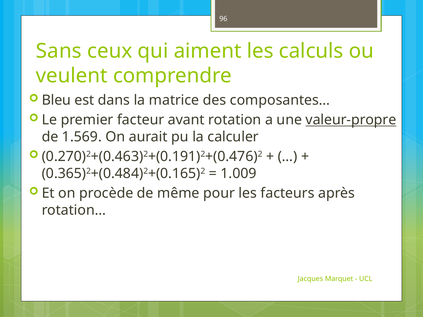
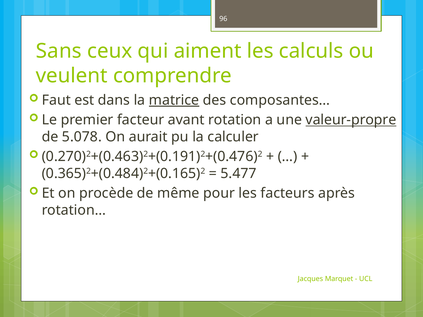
Bleu: Bleu -> Faut (56, 100)
matrice underline: none -> present (174, 100)
1.569: 1.569 -> 5.078 (82, 137)
1.009: 1.009 -> 5.477 (239, 174)
